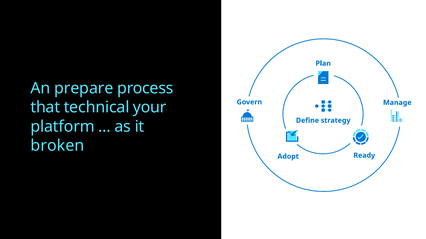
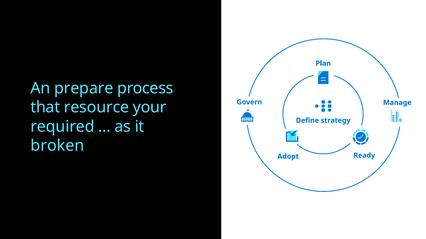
technical: technical -> resource (97, 108)
platform: platform -> required (63, 127)
